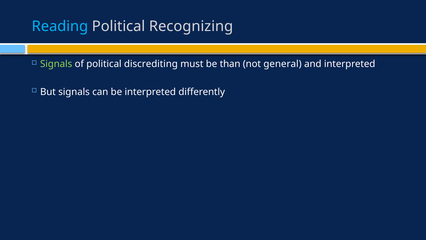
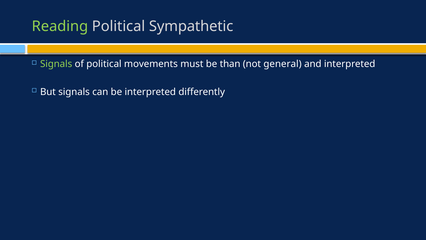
Reading colour: light blue -> light green (60, 26)
Recognizing: Recognizing -> Sympathetic (191, 26)
discrediting: discrediting -> movements (151, 64)
